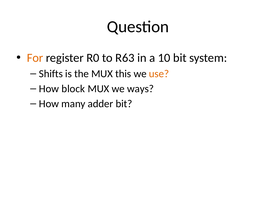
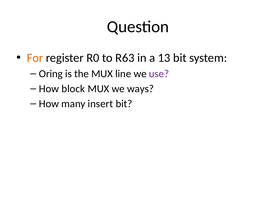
10: 10 -> 13 (164, 58)
Shifts: Shifts -> Oring (51, 74)
this: this -> line (123, 74)
use colour: orange -> purple (159, 74)
adder: adder -> insert (100, 104)
